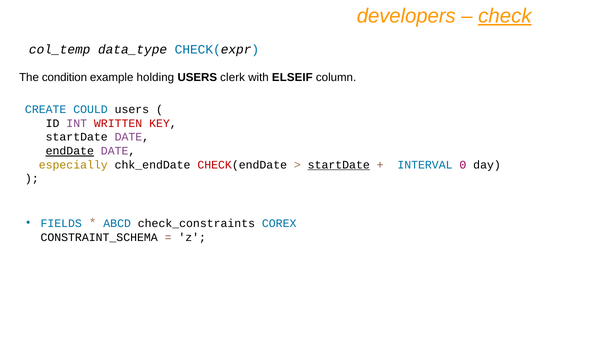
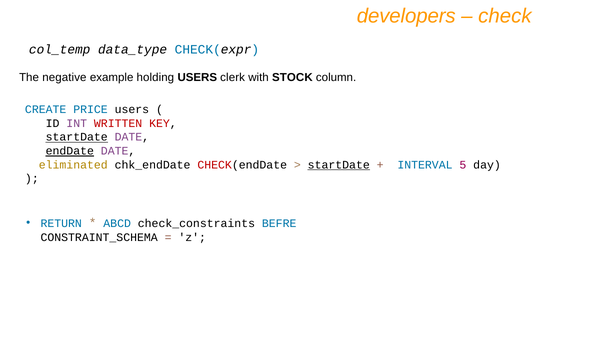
check underline: present -> none (505, 16)
condition: condition -> negative (64, 77)
ELSEIF: ELSEIF -> STOCK (292, 77)
COULD: COULD -> PRICE (91, 110)
startDate underline: none -> present (77, 137)
especially: especially -> eliminated (73, 165)
0: 0 -> 5 (463, 165)
FIELDS: FIELDS -> RETURN (61, 223)
COREX: COREX -> BEFRE (279, 223)
